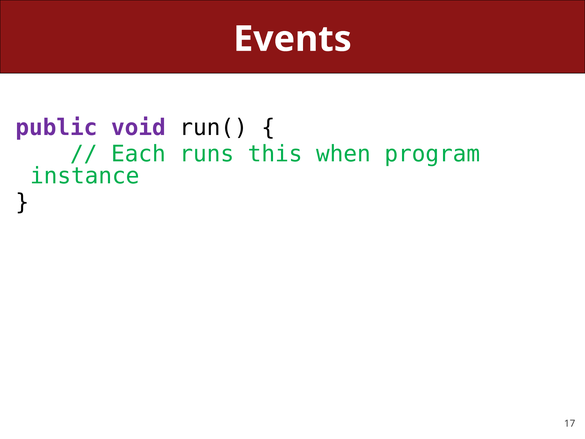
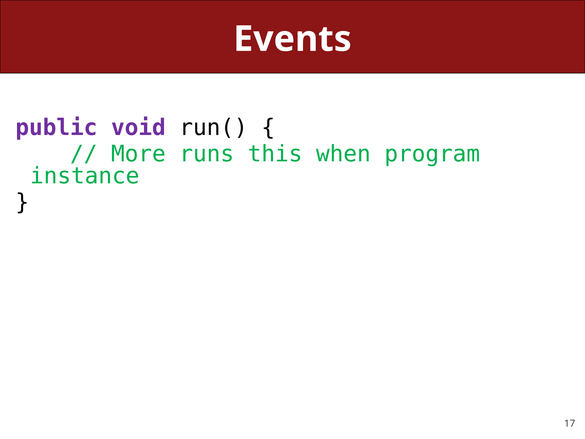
Each: Each -> More (139, 154)
